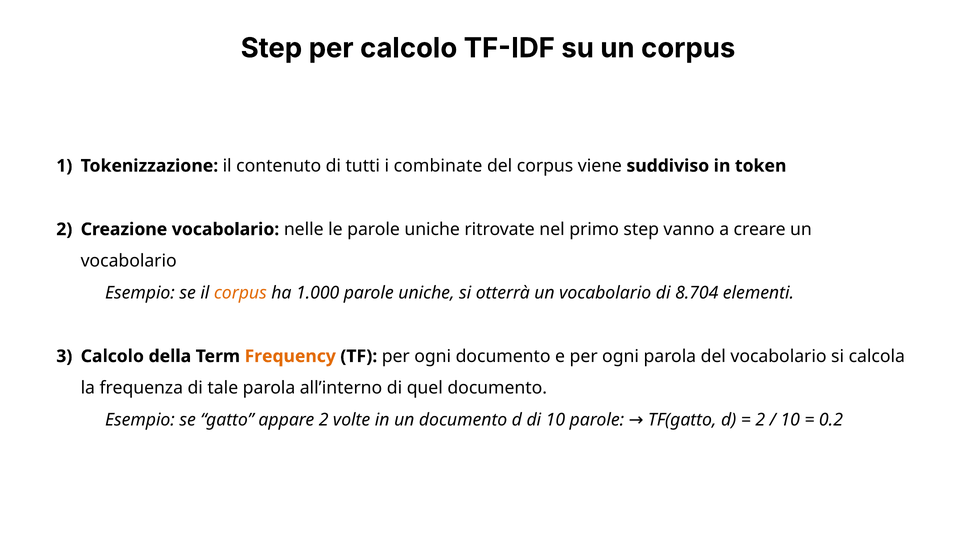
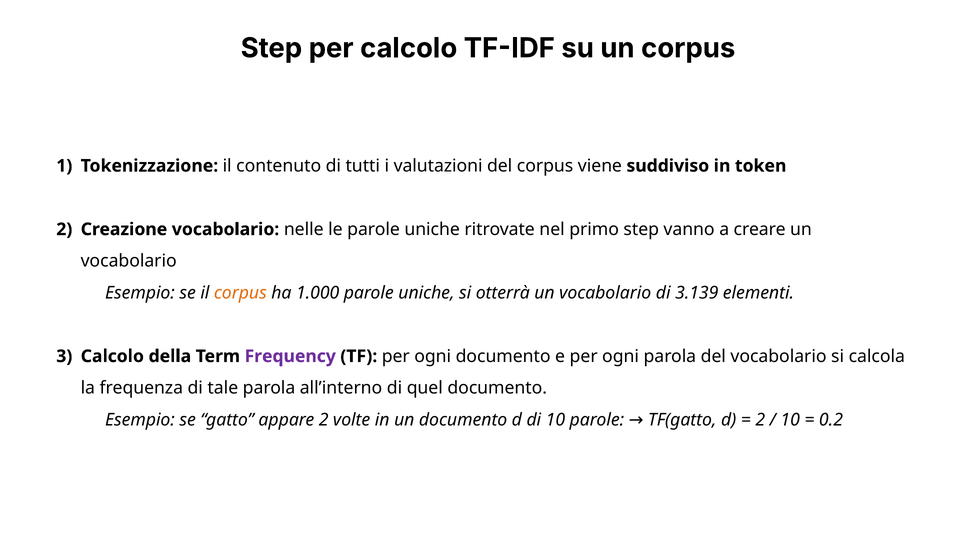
combinate: combinate -> valutazioni (438, 166)
8.704: 8.704 -> 3.139 (697, 293)
Frequency colour: orange -> purple (290, 356)
